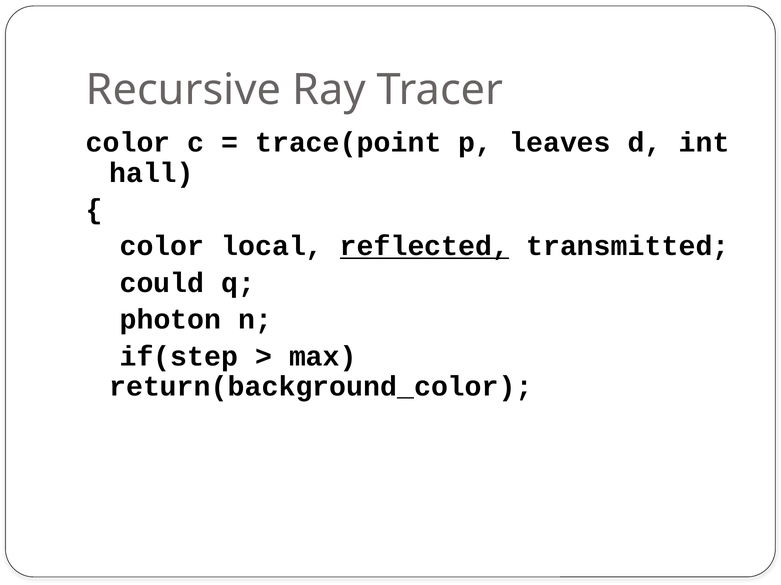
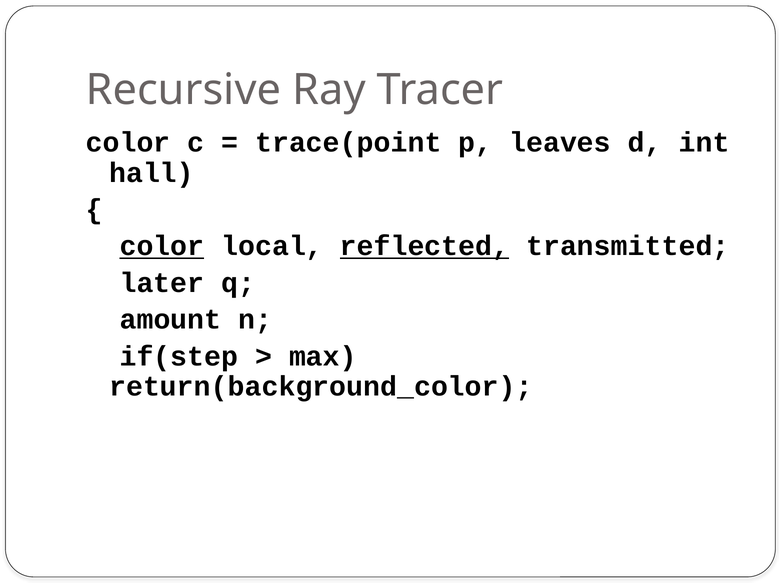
color underline: none -> present (162, 246)
could: could -> later (162, 283)
photon: photon -> amount (170, 320)
